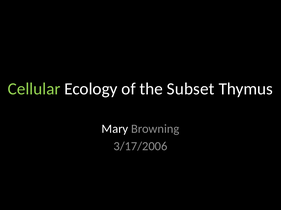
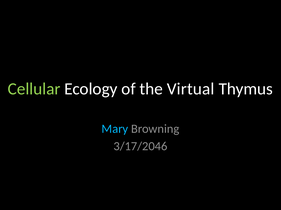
Subset: Subset -> Virtual (191, 89)
Mary colour: white -> light blue (115, 129)
3/17/2006: 3/17/2006 -> 3/17/2046 (140, 147)
